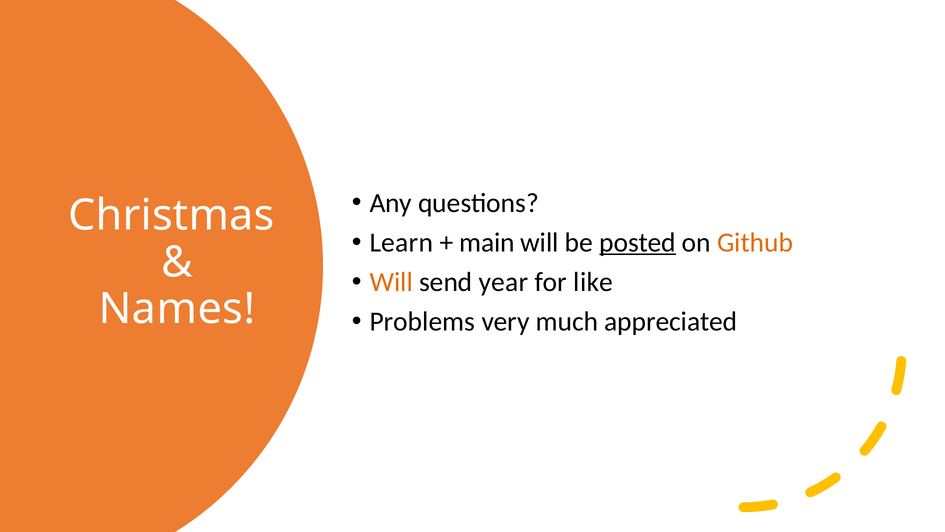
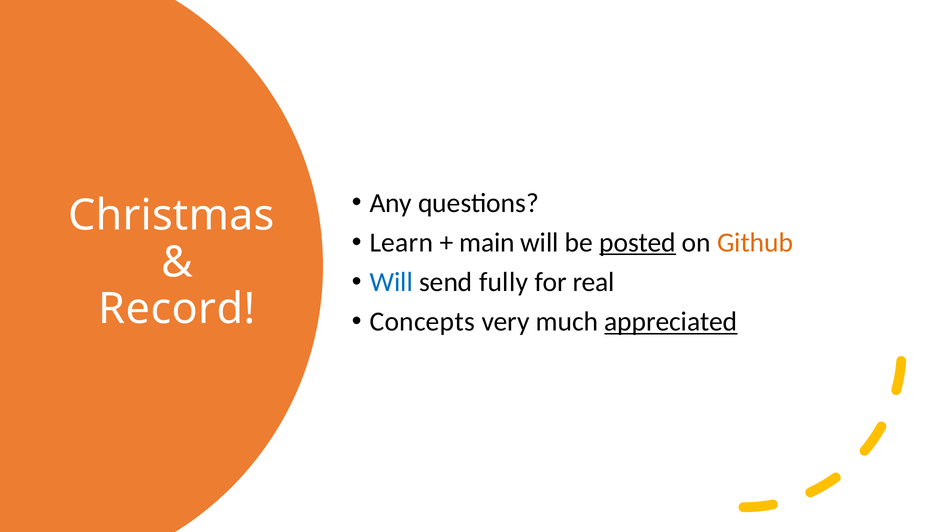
Will colour: orange -> blue (391, 282)
year: year -> fully (504, 282)
like: like -> real (594, 282)
Names: Names -> Record (177, 309)
Problems: Problems -> Concepts (422, 321)
appreciated underline: none -> present (671, 321)
